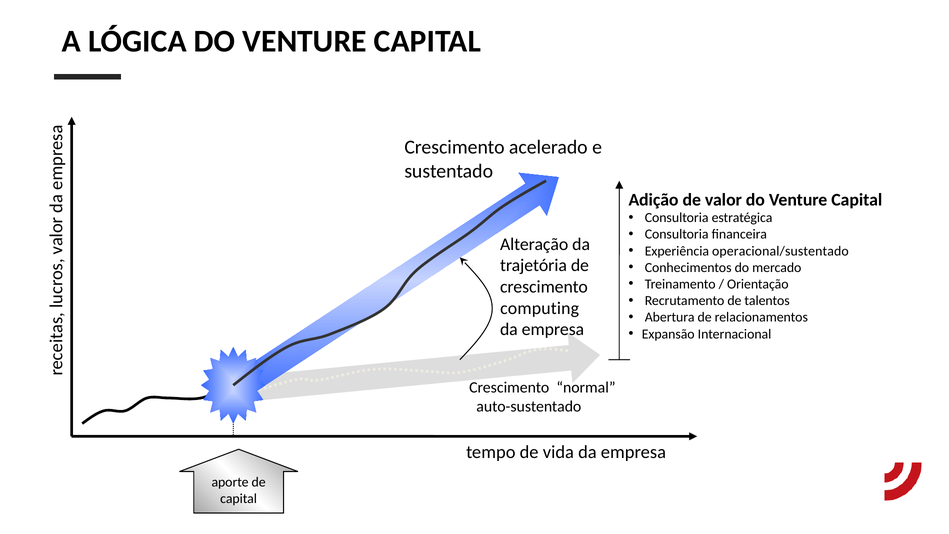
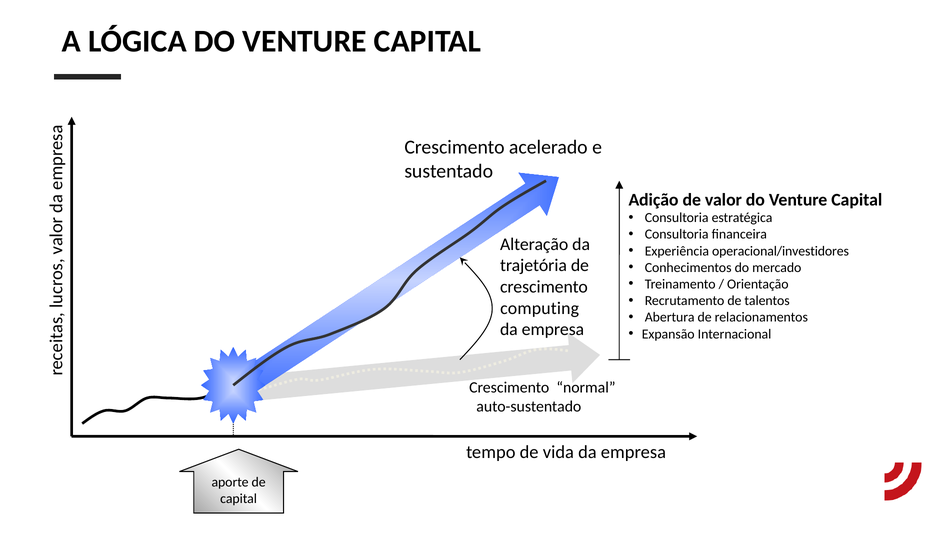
operacional/sustentado: operacional/sustentado -> operacional/investidores (780, 251)
